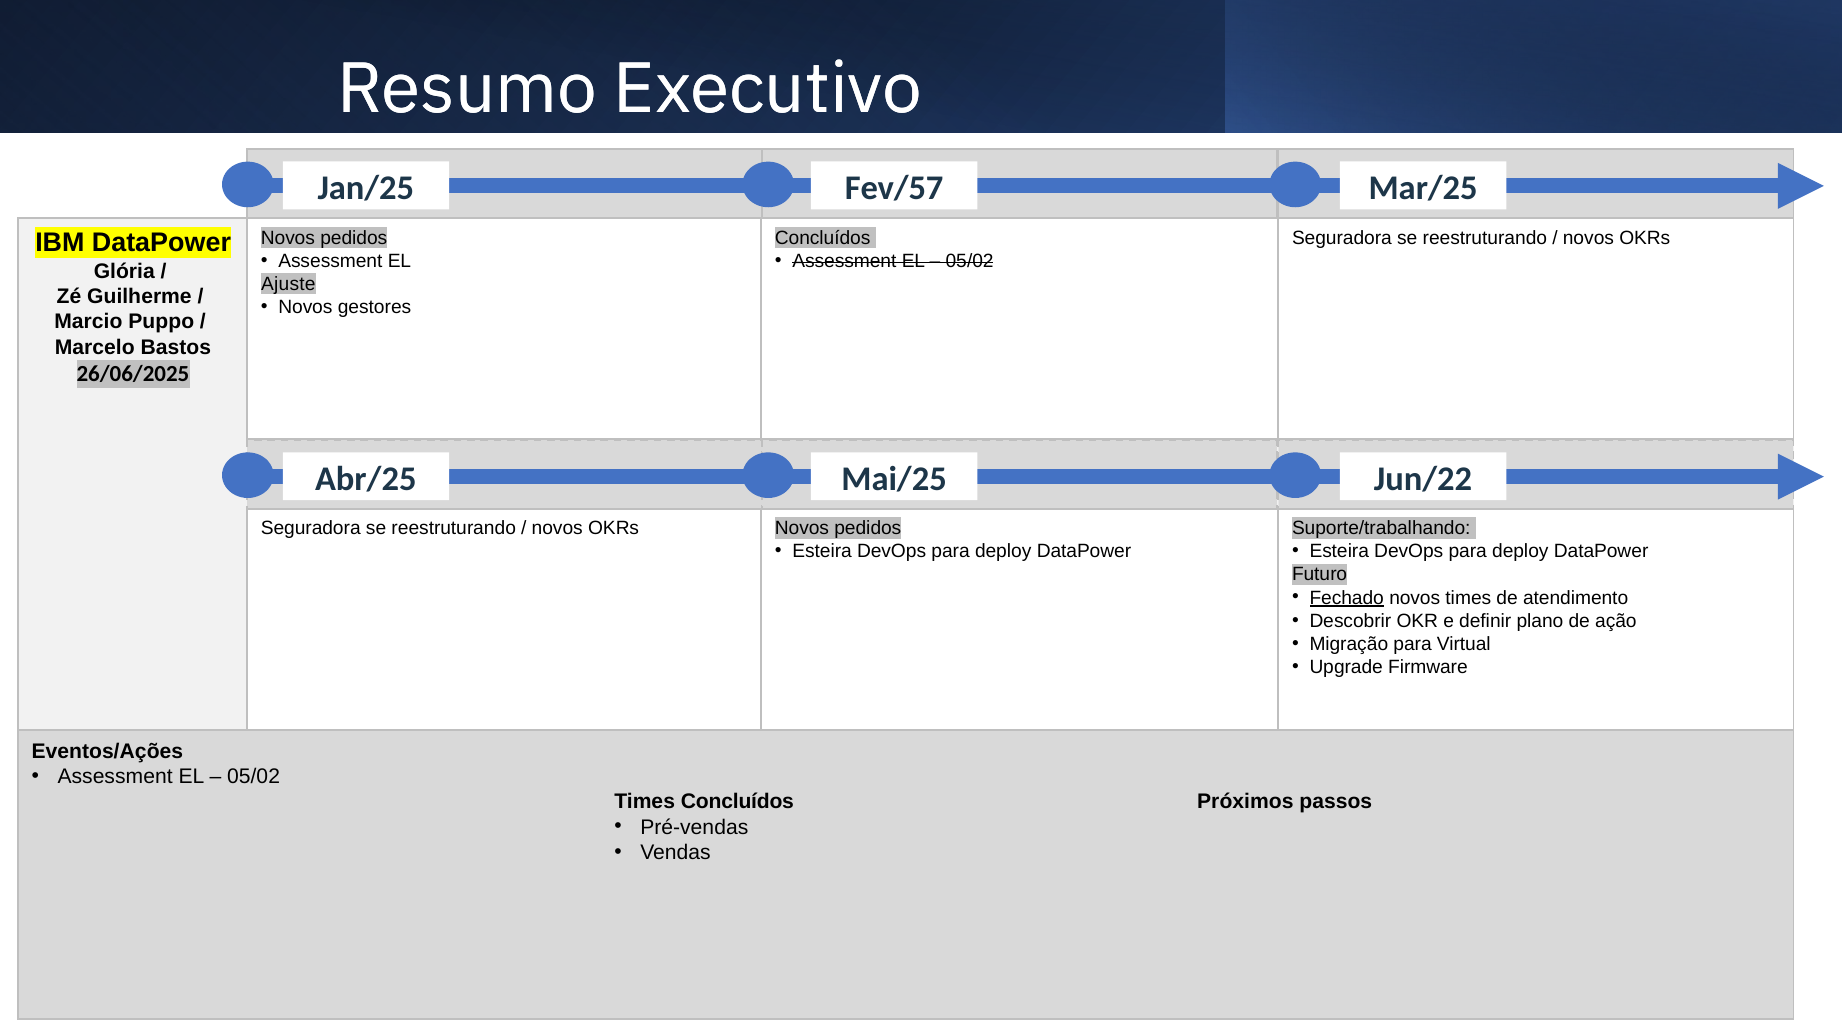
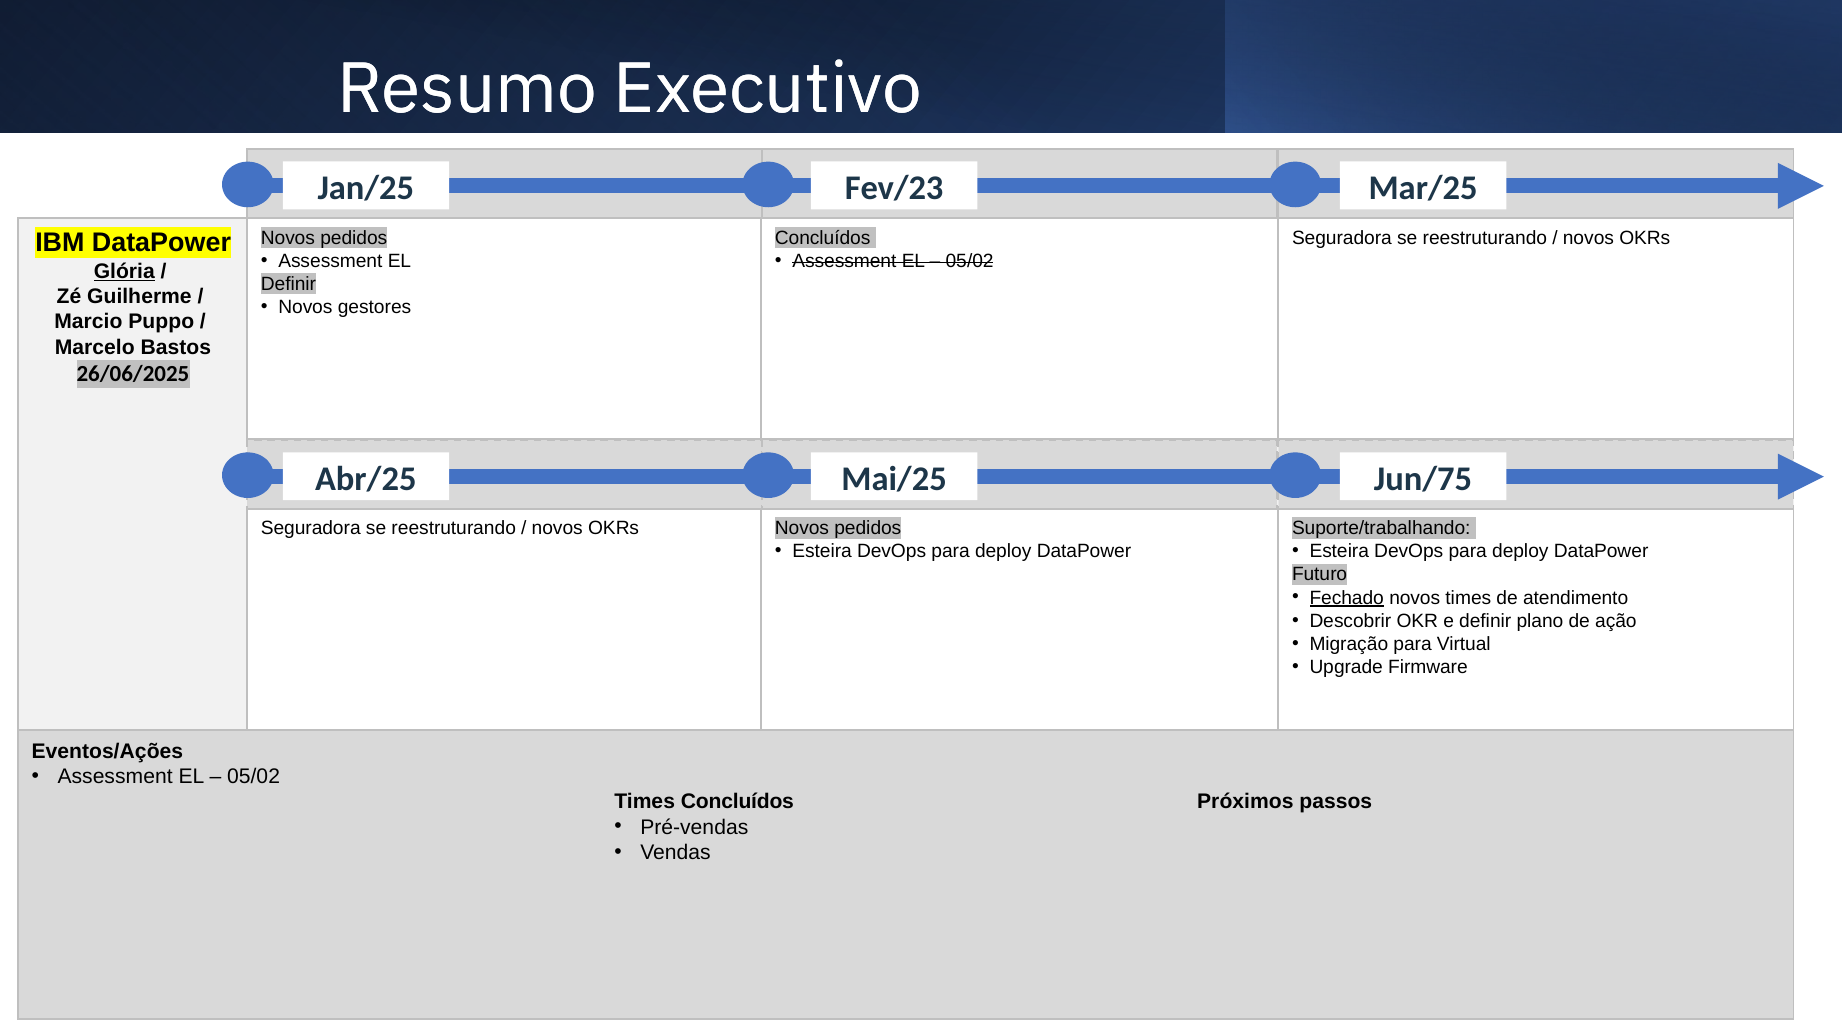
Fev/57: Fev/57 -> Fev/23 (894, 188)
Glória underline: none -> present (124, 271)
Ajuste: Ajuste -> Definir (288, 284)
Jun/22: Jun/22 -> Jun/75 (1423, 479)
